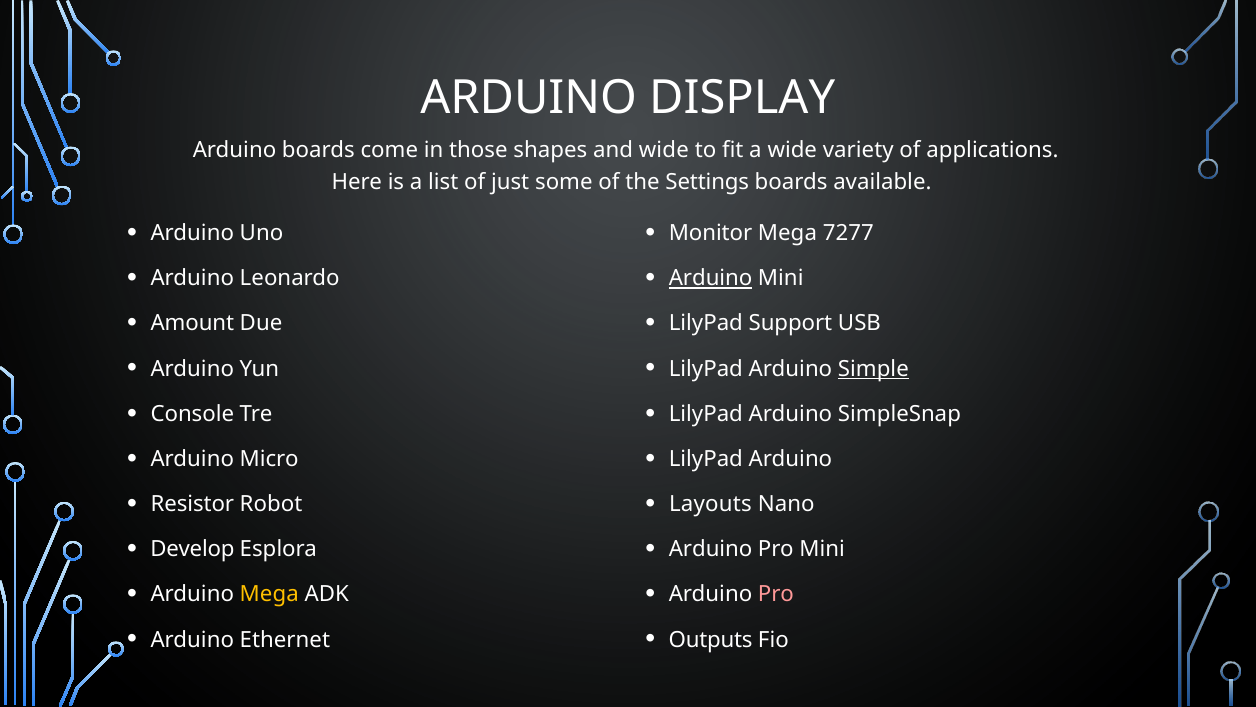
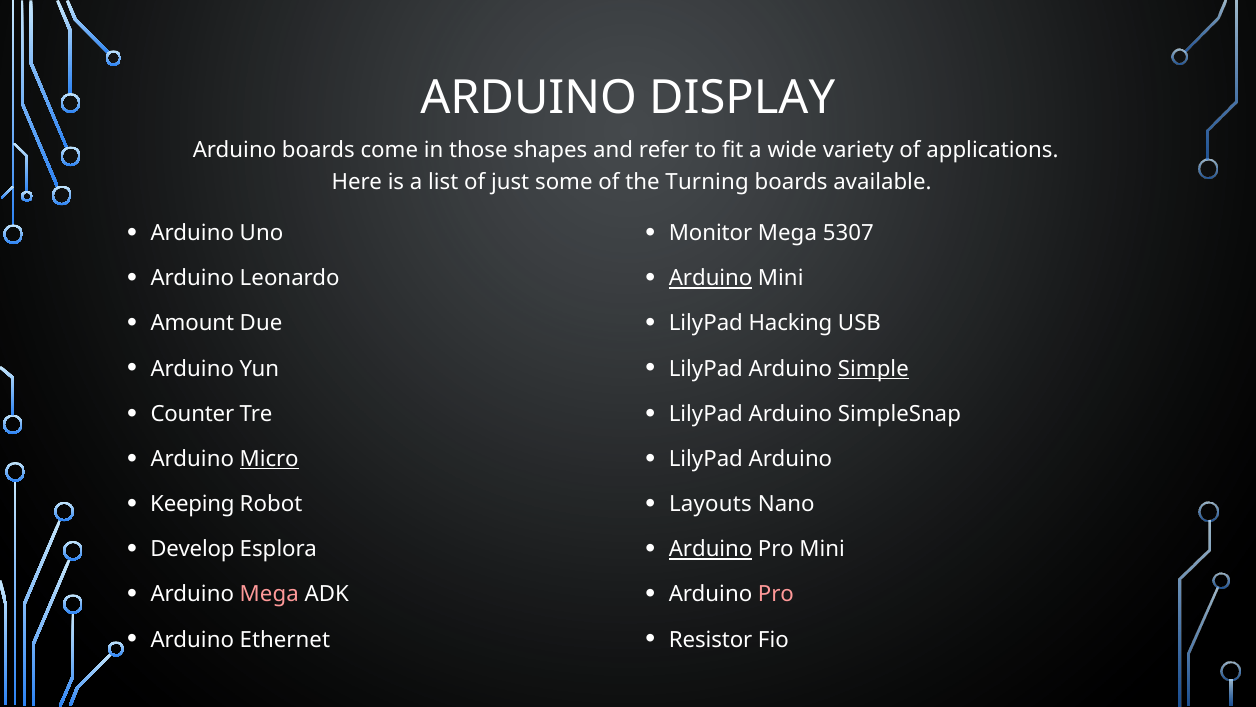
and wide: wide -> refer (664, 150)
Settings: Settings -> Turning (707, 182)
7277: 7277 -> 5307 (848, 233)
Support: Support -> Hacking (790, 323)
Console: Console -> Counter (192, 414)
Micro underline: none -> present (269, 459)
Resistor: Resistor -> Keeping (192, 504)
Arduino underline: none -> present (711, 549)
Mega colour: yellow -> pink (269, 594)
Outputs: Outputs -> Resistor (711, 639)
